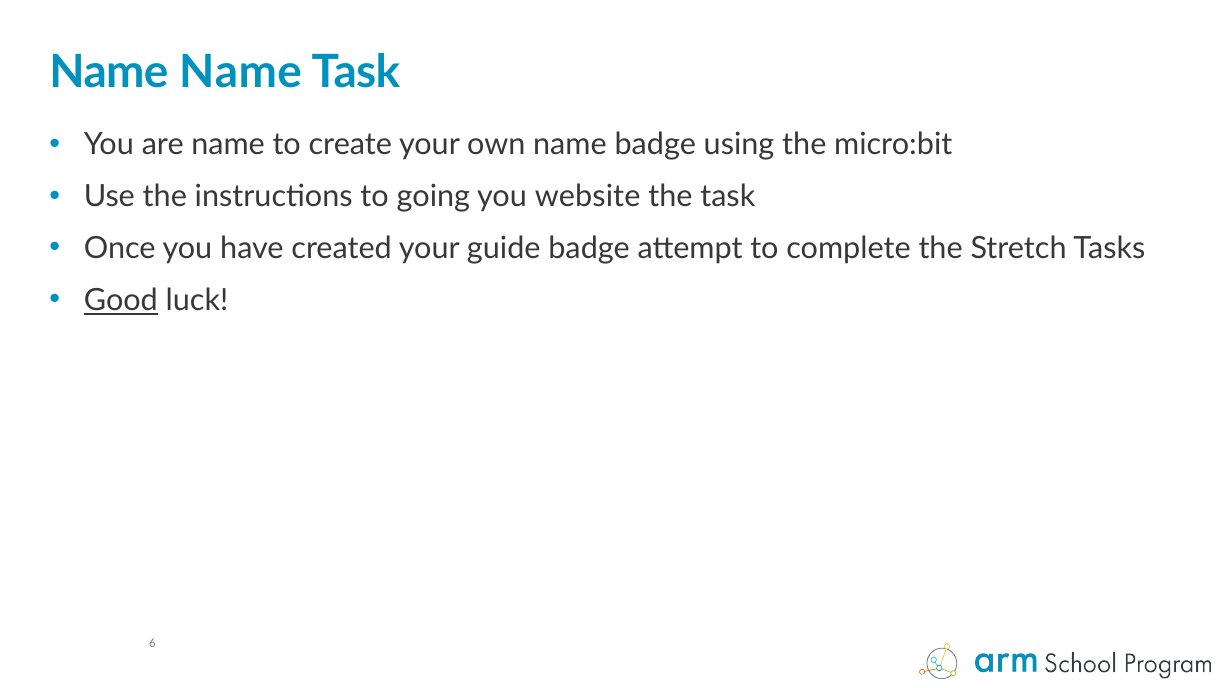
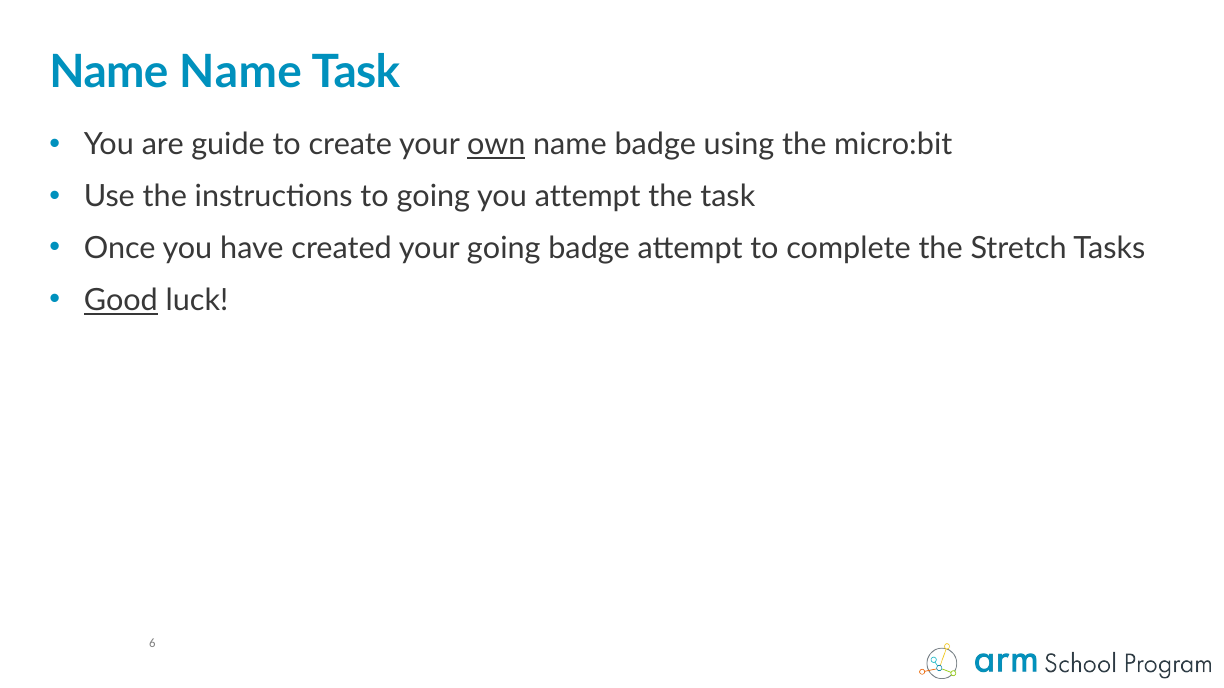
are name: name -> guide (228, 145)
own underline: none -> present (496, 145)
you website: website -> attempt (588, 197)
your guide: guide -> going (504, 249)
